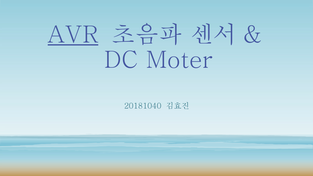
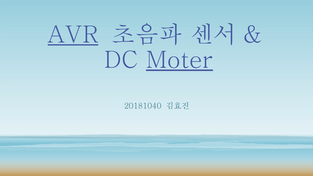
Moter underline: none -> present (180, 60)
